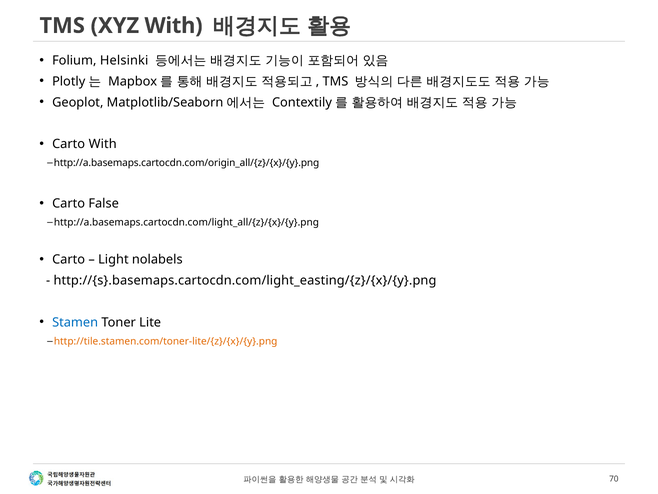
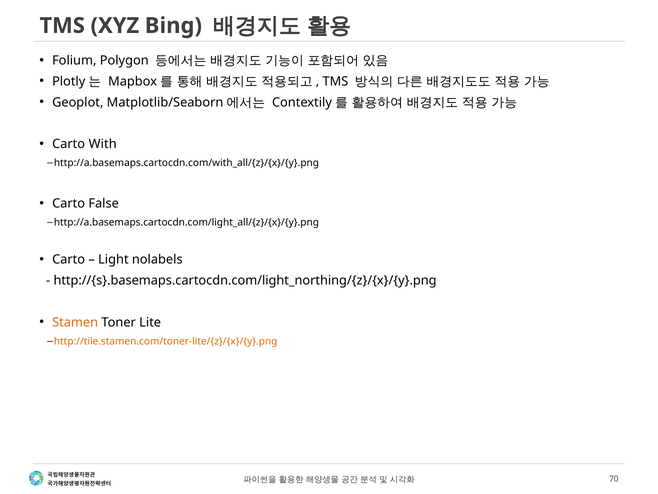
XYZ With: With -> Bing (173, 26)
Helsinki: Helsinki -> Polygon (124, 60)
http://a.basemaps.cartocdn.com/origin_all/{z}/{x}/{y}.png: http://a.basemaps.cartocdn.com/origin_all/{z}/{x}/{y}.png -> http://a.basemaps.cartocdn.com/with_all/{z}/{x}/{y}.png (186, 163)
http://{s}.basemaps.cartocdn.com/light_easting/{z}/{x}/{y}.png: http://{s}.basemaps.cartocdn.com/light_easting/{z}/{x}/{y}.png -> http://{s}.basemaps.cartocdn.com/light_northing/{z}/{x}/{y}.png (245, 280)
Stamen colour: blue -> orange (75, 322)
